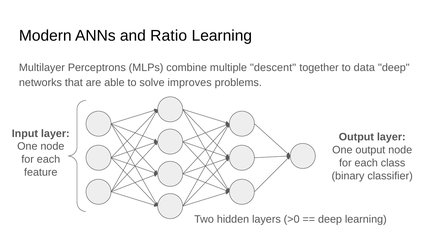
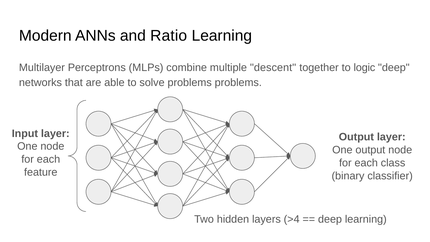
data: data -> logic (364, 68)
solve improves: improves -> problems (190, 82)
>0: >0 -> >4 (292, 219)
